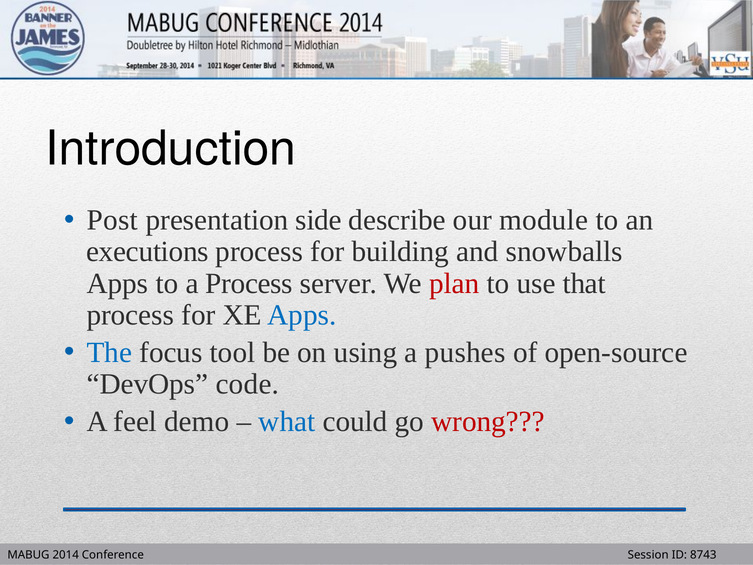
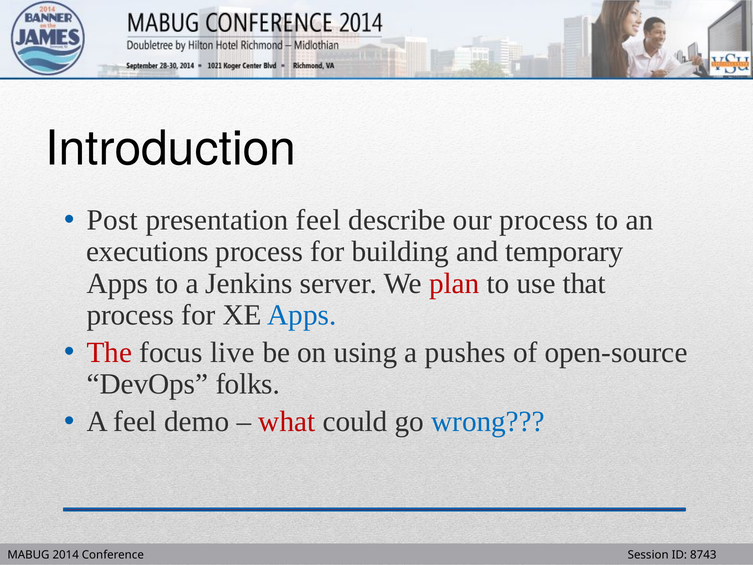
presentation side: side -> feel (318, 220)
our module: module -> process (544, 220)
snowballs: snowballs -> temporary (564, 252)
a Process: Process -> Jenkins (249, 283)
The colour: blue -> red (109, 352)
tool: tool -> live (232, 352)
code: code -> folks (248, 384)
what colour: blue -> red (287, 421)
wrong colour: red -> blue (488, 421)
